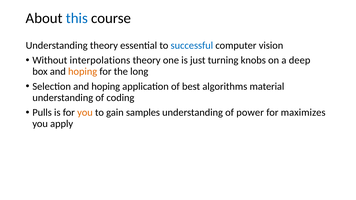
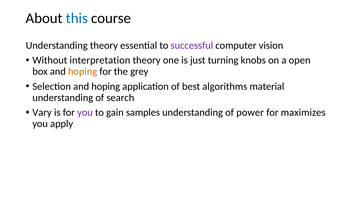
successful colour: blue -> purple (192, 45)
interpolations: interpolations -> interpretation (100, 60)
deep: deep -> open (300, 60)
long: long -> grey (139, 72)
coding: coding -> search (120, 98)
Pulls: Pulls -> Vary (42, 113)
you colour: orange -> purple (85, 113)
